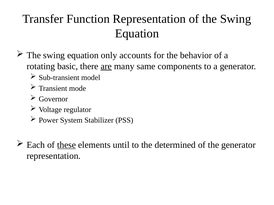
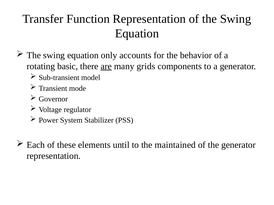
same: same -> grids (146, 66)
these underline: present -> none (66, 145)
determined: determined -> maintained (175, 145)
